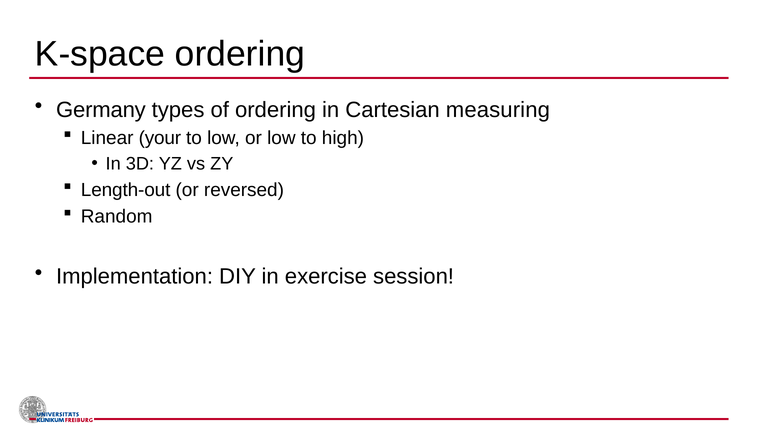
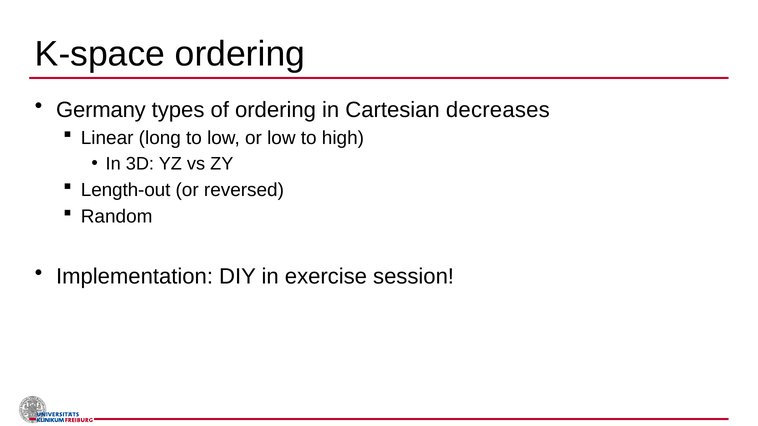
measuring: measuring -> decreases (498, 110)
your: your -> long (160, 138)
